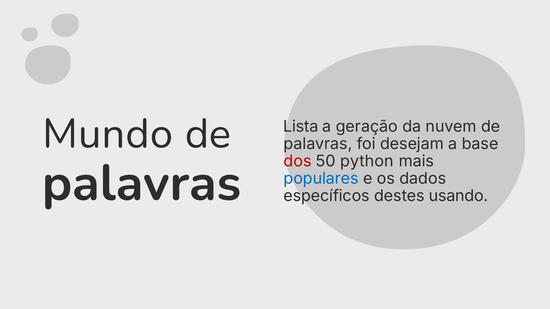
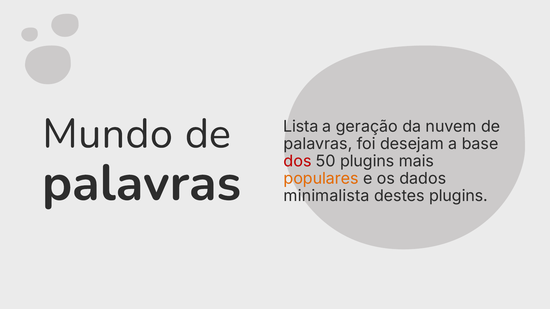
50 python: python -> plugins (367, 161)
populares colour: blue -> orange (321, 179)
específicos: específicos -> minimalista (327, 196)
destes usando: usando -> plugins (458, 196)
